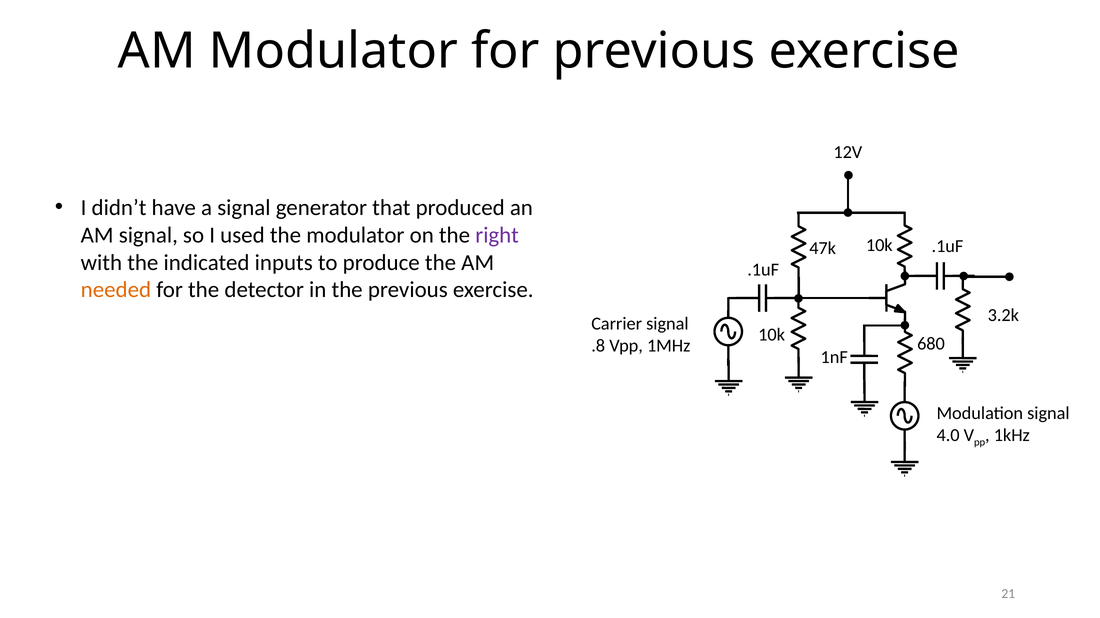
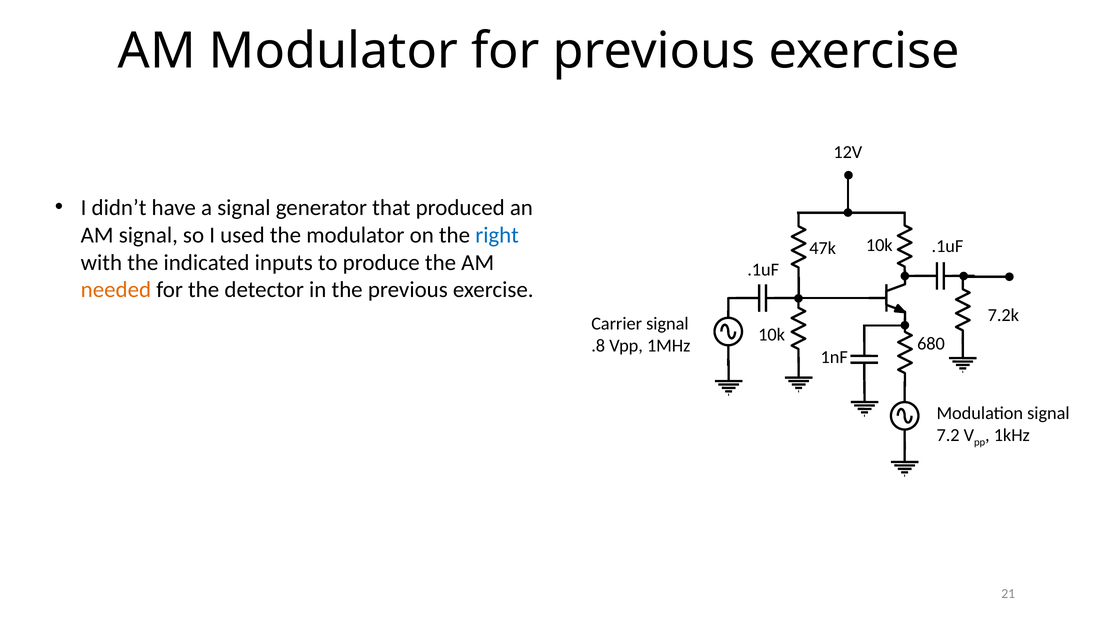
right colour: purple -> blue (497, 235)
3.2k: 3.2k -> 7.2k (1003, 316)
4.0: 4.0 -> 7.2 (948, 436)
